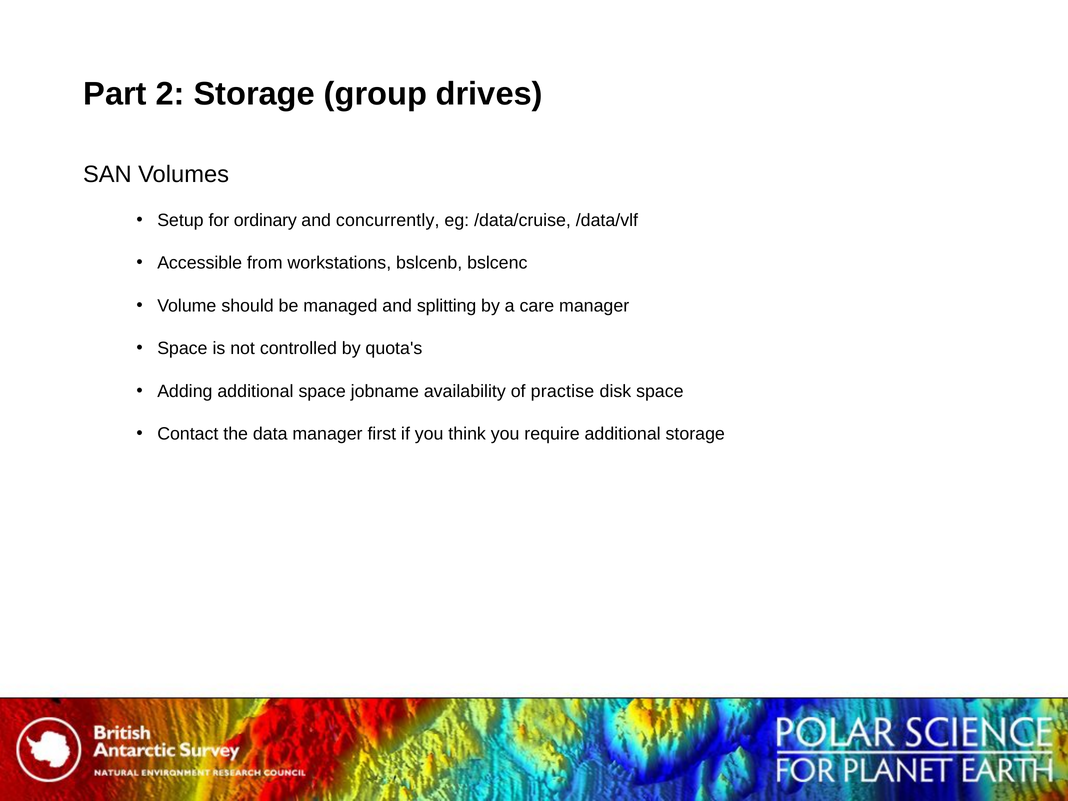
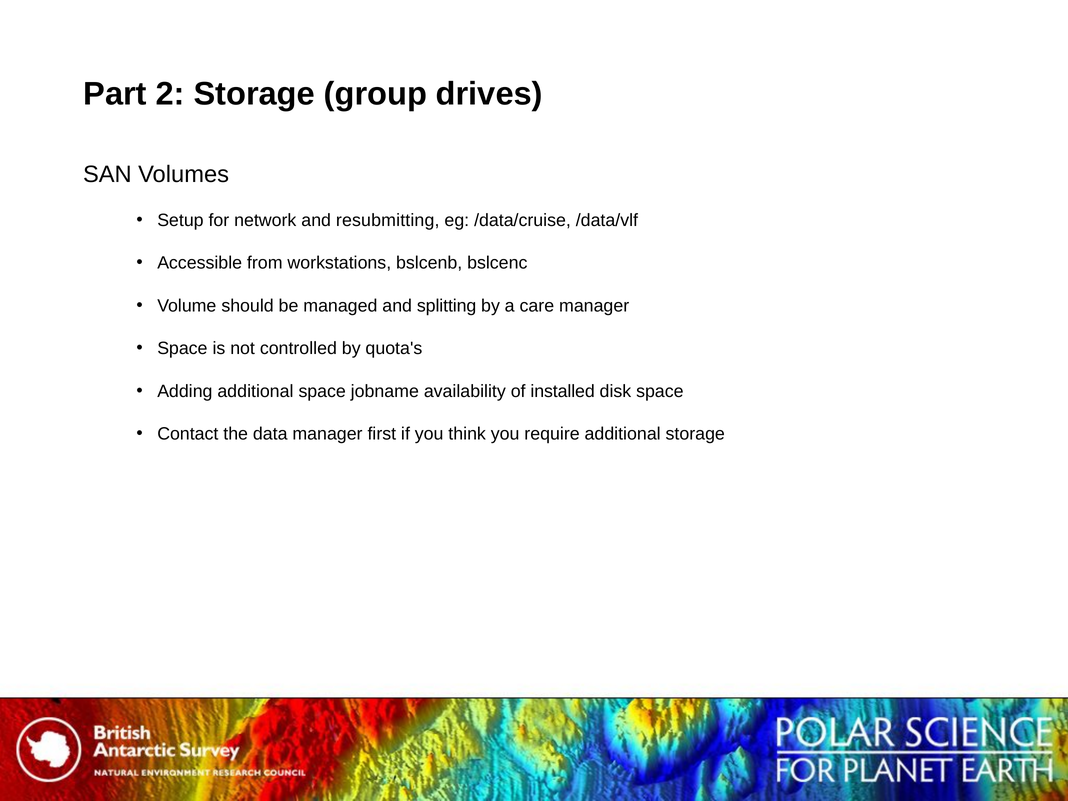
ordinary: ordinary -> network (265, 220)
concurrently: concurrently -> resubmitting (388, 220)
practise: practise -> installed (563, 391)
